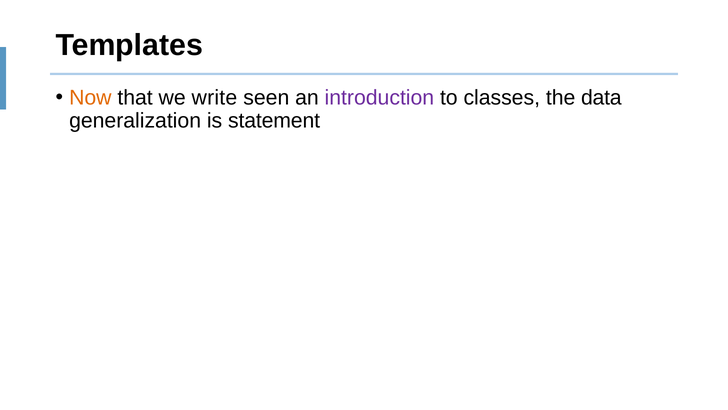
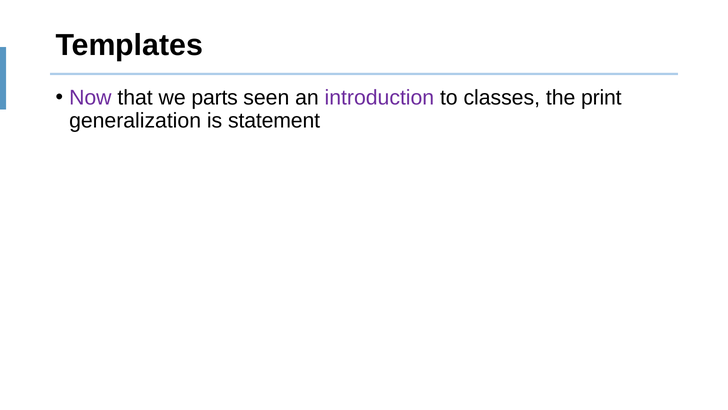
Now colour: orange -> purple (90, 98)
write: write -> parts (215, 98)
data: data -> print (601, 98)
